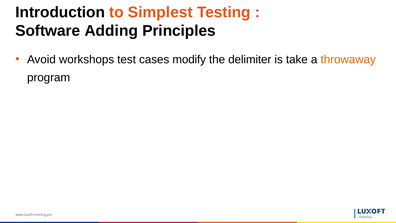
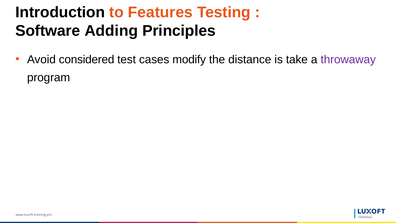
Simplest: Simplest -> Features (160, 12)
workshops: workshops -> considered (87, 59)
delimiter: delimiter -> distance (250, 59)
throwaway colour: orange -> purple (348, 59)
